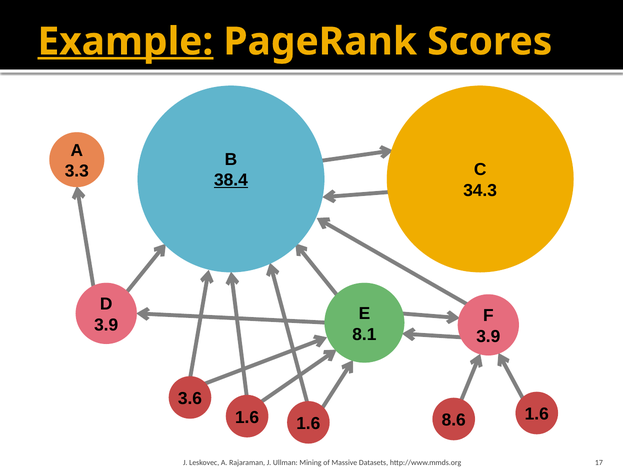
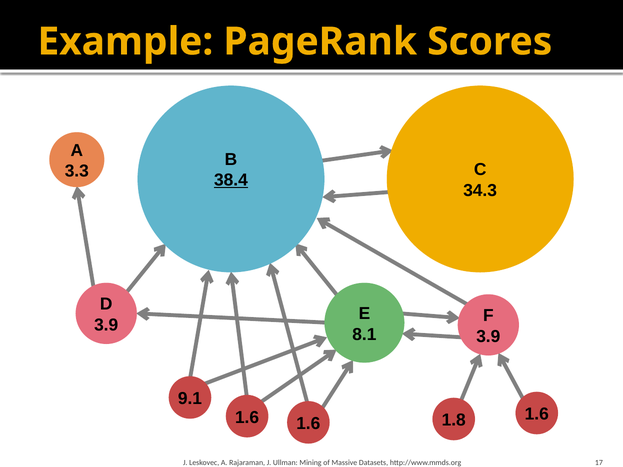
Example underline: present -> none (125, 42)
3.6: 3.6 -> 9.1 (190, 399)
8.6: 8.6 -> 1.8 (454, 420)
